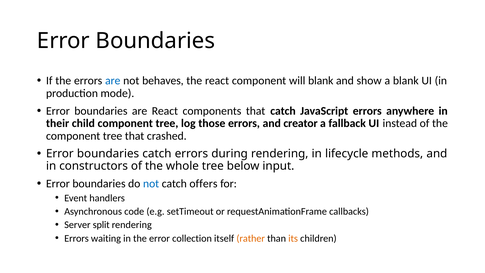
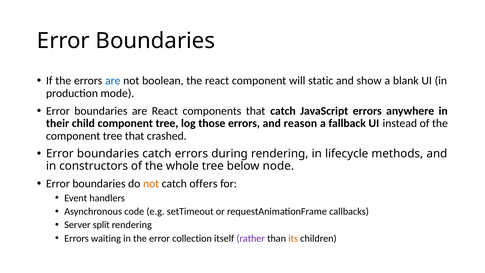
behaves: behaves -> boolean (163, 81)
will blank: blank -> static (321, 81)
creator: creator -> reason (300, 123)
input: input -> node (278, 166)
not colour: blue -> orange (151, 184)
rather colour: orange -> purple (251, 238)
